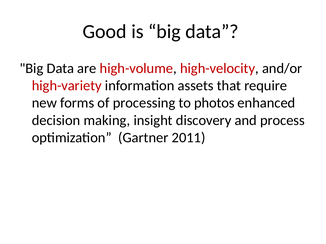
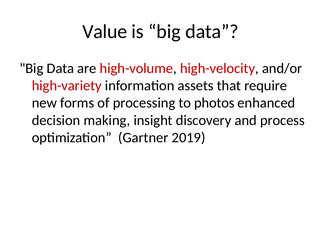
Good: Good -> Value (105, 32)
2011: 2011 -> 2019 (189, 138)
